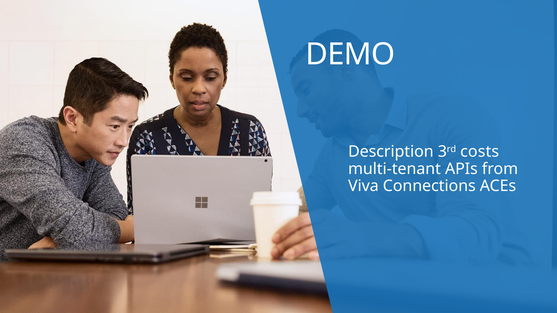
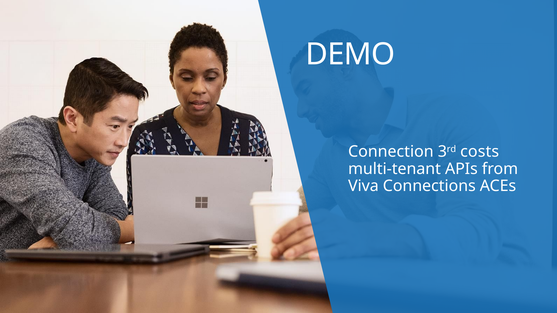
Description: Description -> Connection (391, 152)
